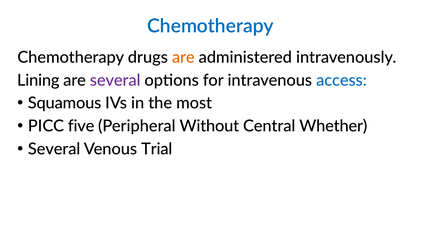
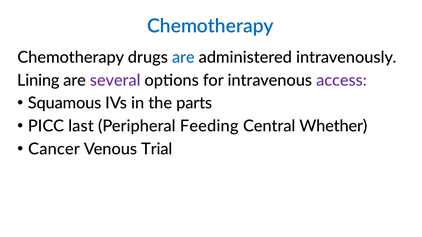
are colour: orange -> blue (183, 57)
access colour: blue -> purple (342, 80)
most: most -> parts (194, 103)
five: five -> last (81, 126)
Without: Without -> Feeding (209, 126)
Several: Several -> Cancer (54, 149)
